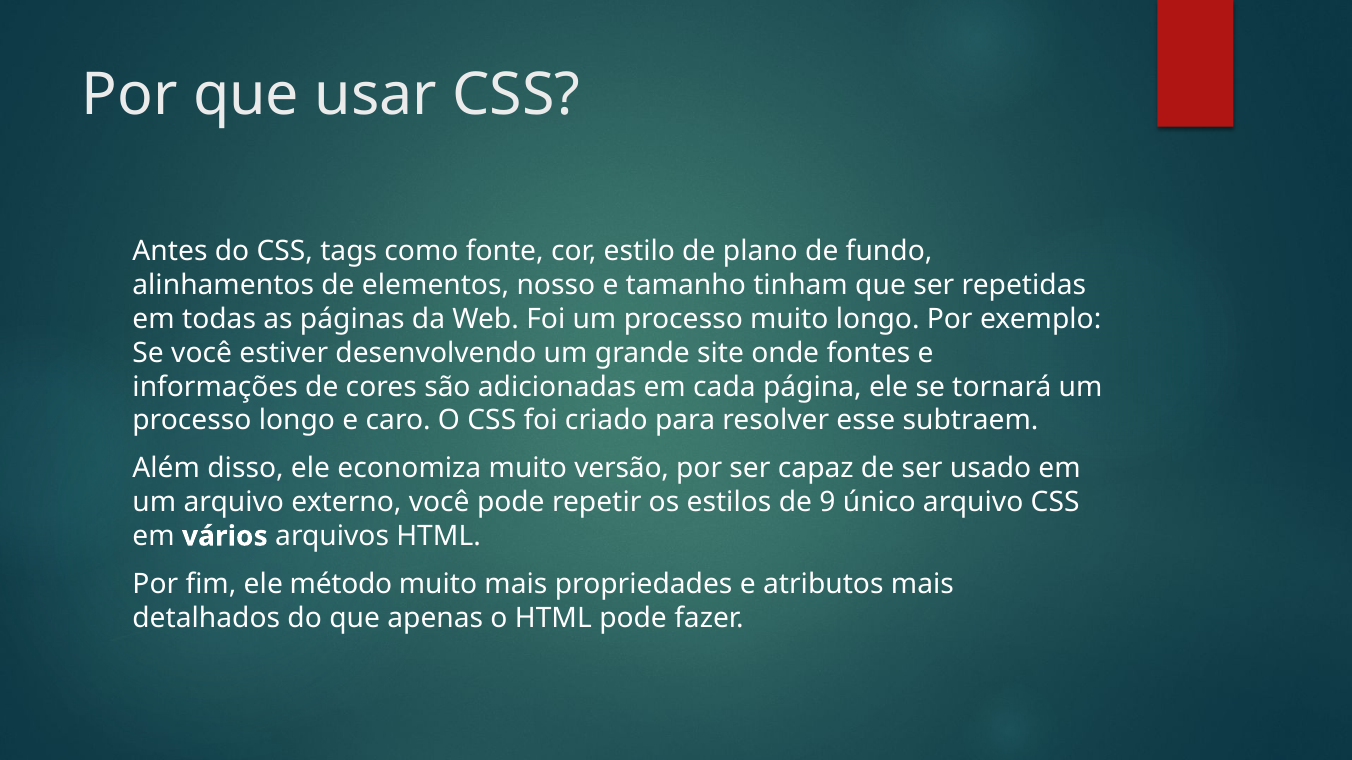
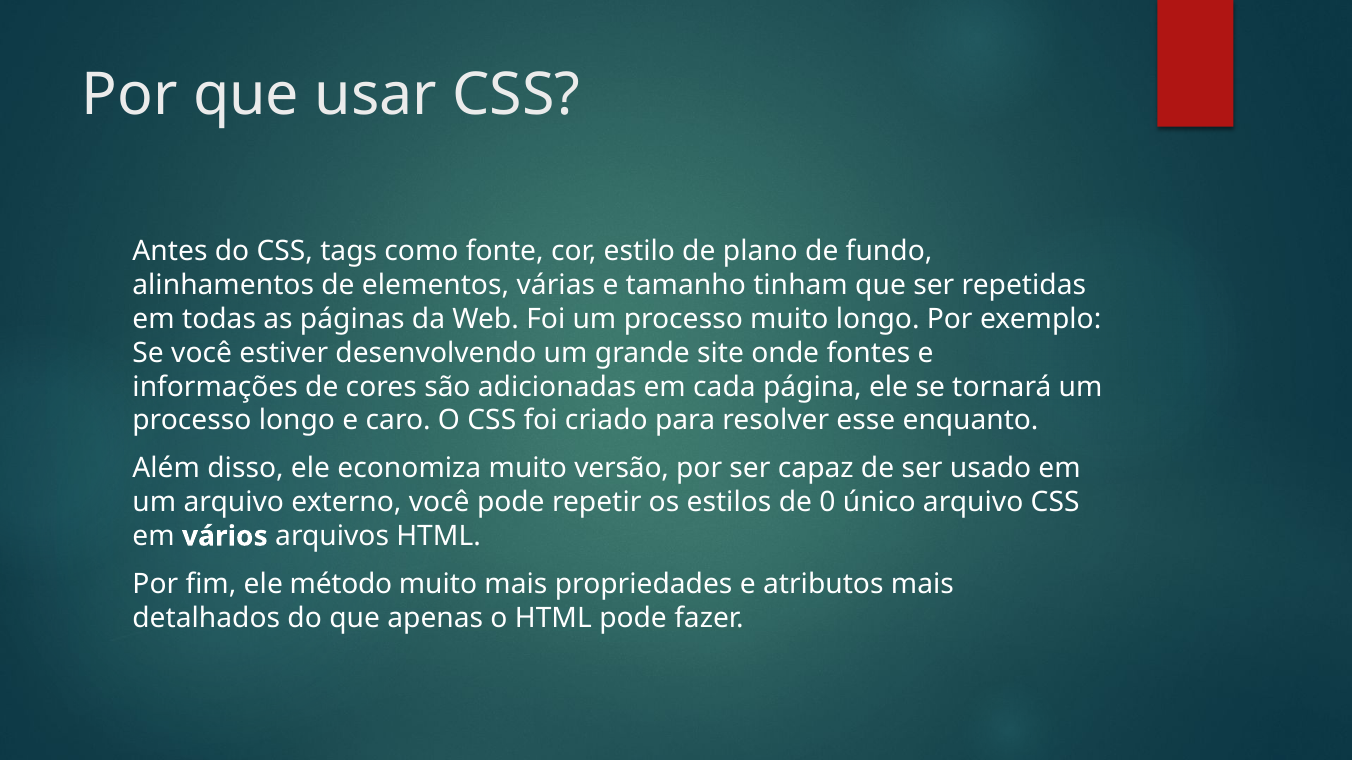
nosso: nosso -> várias (556, 286)
subtraem: subtraem -> enquanto (971, 421)
9: 9 -> 0 (827, 503)
